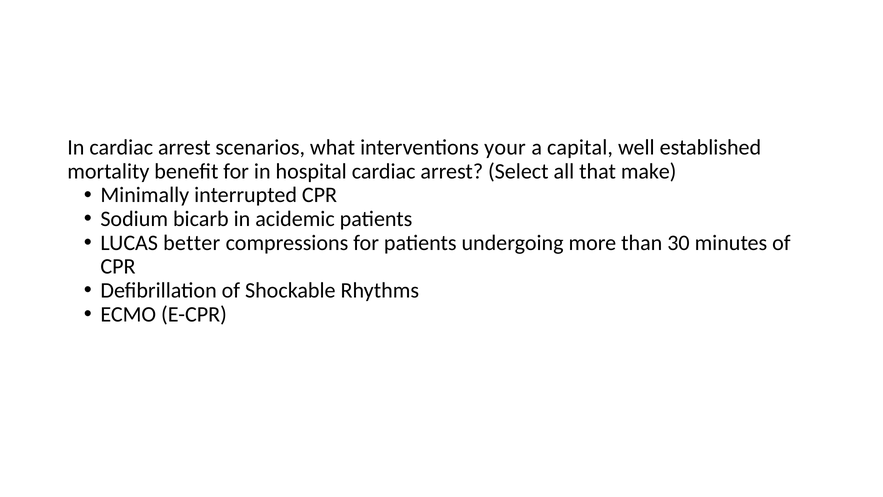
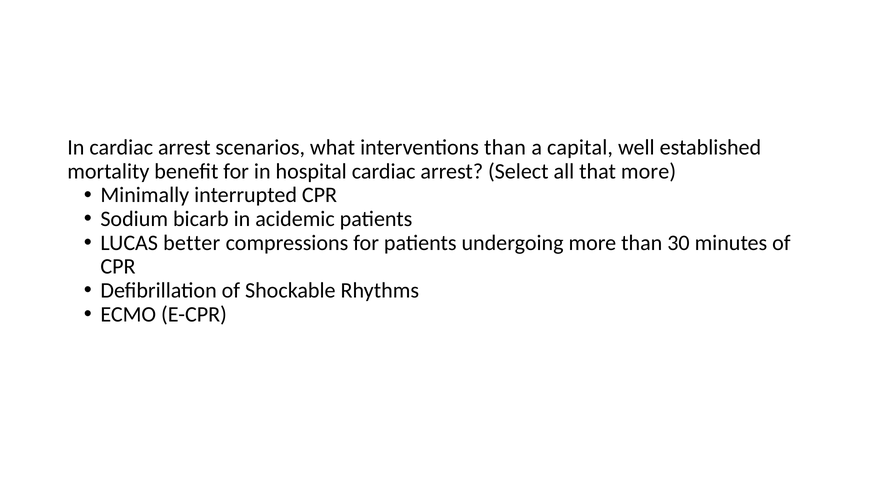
interventions your: your -> than (505, 147)
that make: make -> more (649, 171)
